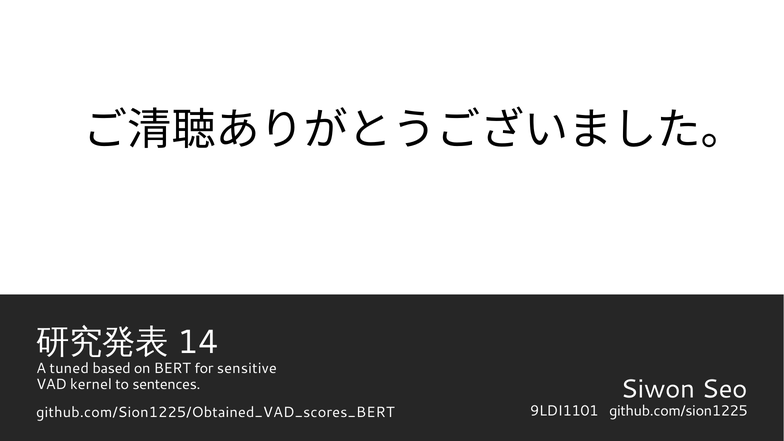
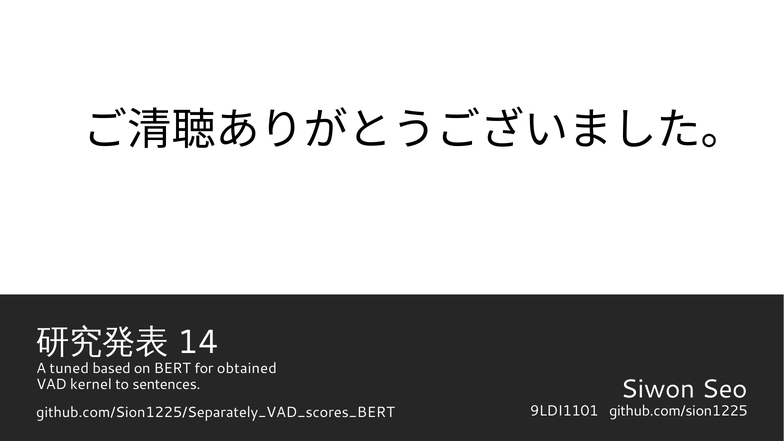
sensitive: sensitive -> obtained (247, 369)
github.com/Sion1225/Obtained_VAD_scores_BERT: github.com/Sion1225/Obtained_VAD_scores_BERT -> github.com/Sion1225/Separately_VAD_scores_BERT (215, 412)
